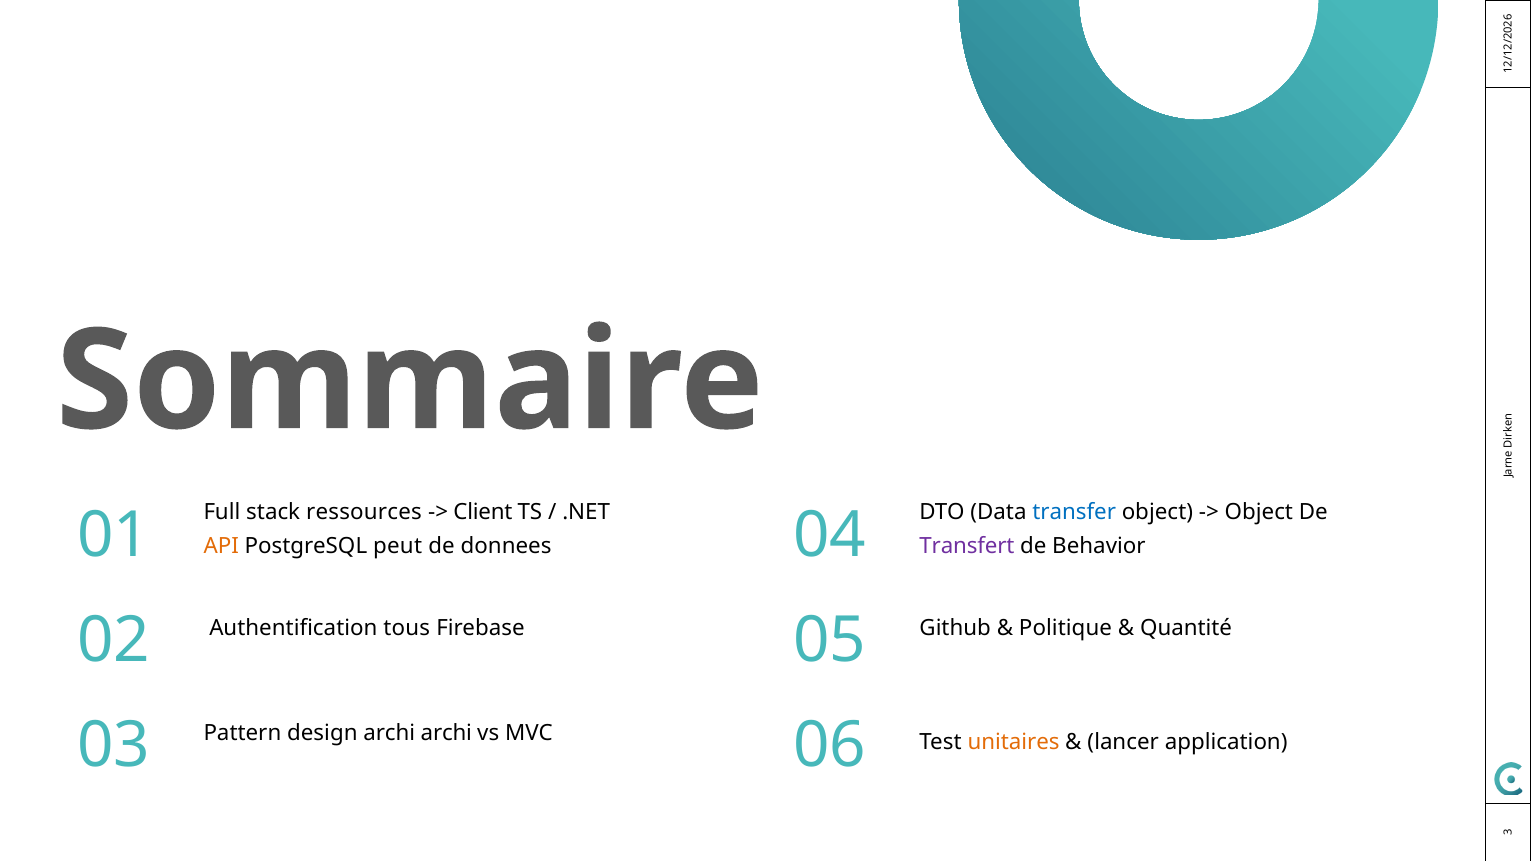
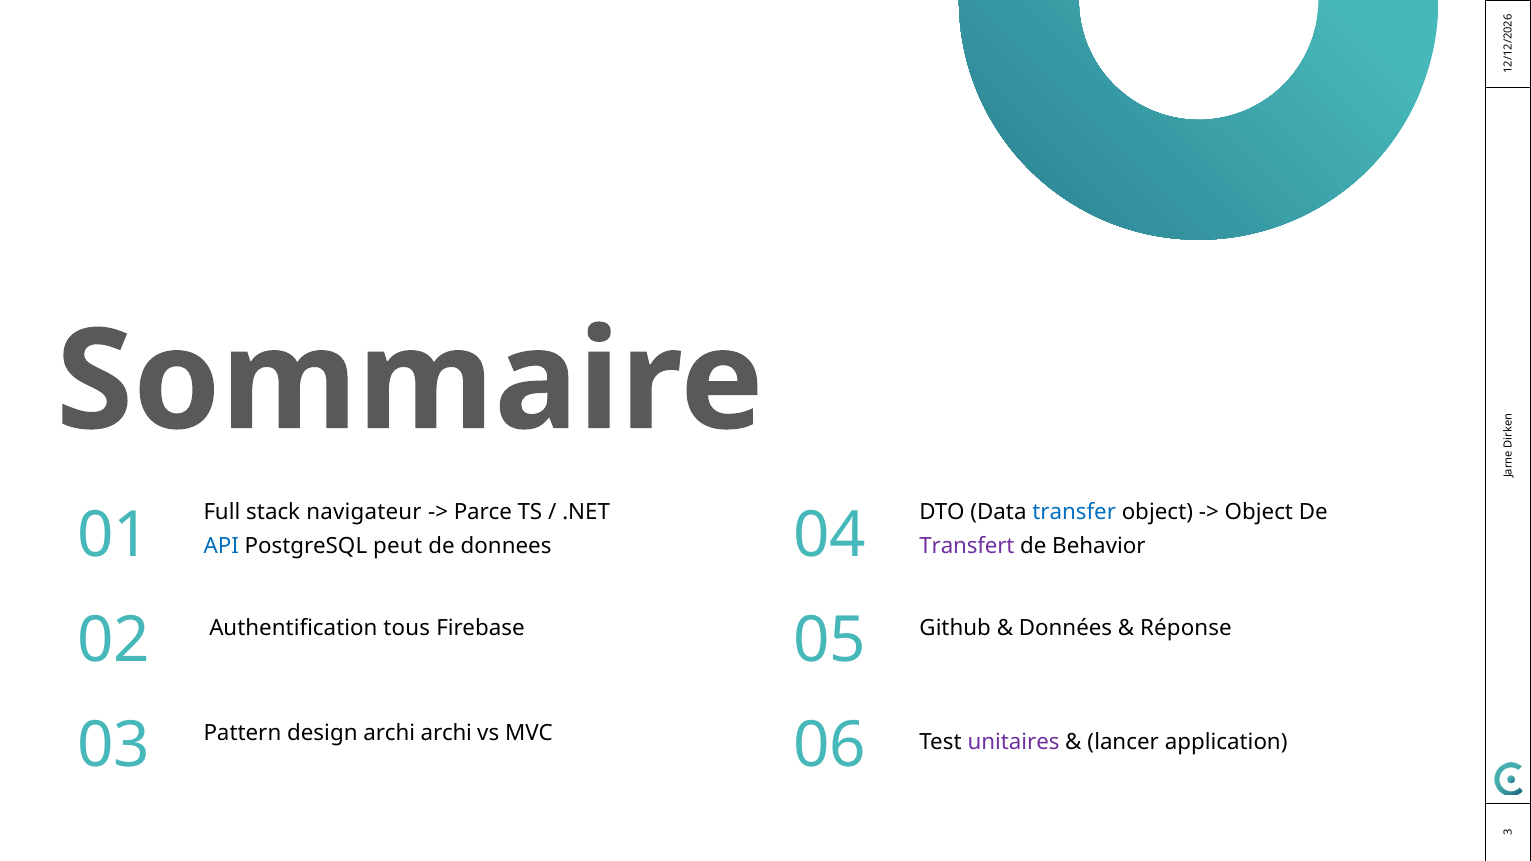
ressources: ressources -> navigateur (364, 512)
Client: Client -> Parce (483, 512)
API colour: orange -> blue (221, 547)
Politique: Politique -> Données (1066, 628)
Quantité: Quantité -> Réponse (1186, 628)
unitaires colour: orange -> purple (1014, 742)
